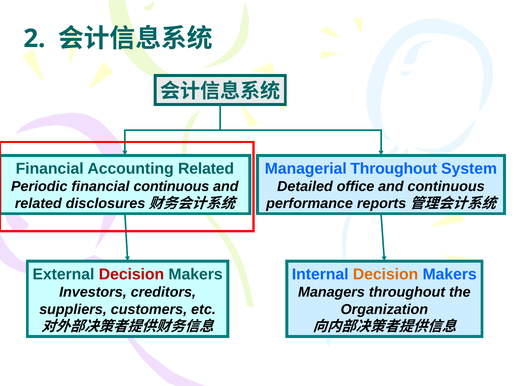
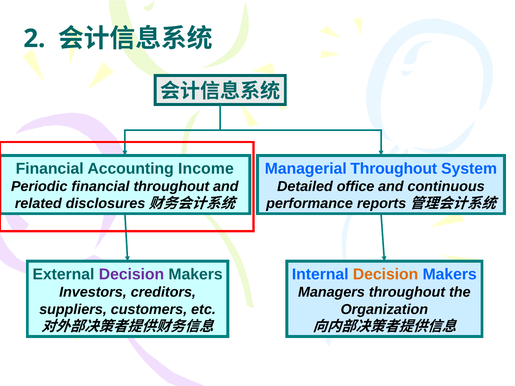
Accounting Related: Related -> Income (206, 169)
financial continuous: continuous -> throughout (171, 187)
Decision colour: red -> purple (131, 274)
